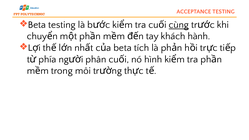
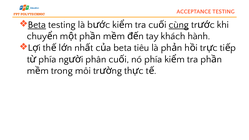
Beta underline: none -> present (37, 25)
tích: tích -> tiêu (142, 48)
nó hình: hình -> phía (153, 59)
